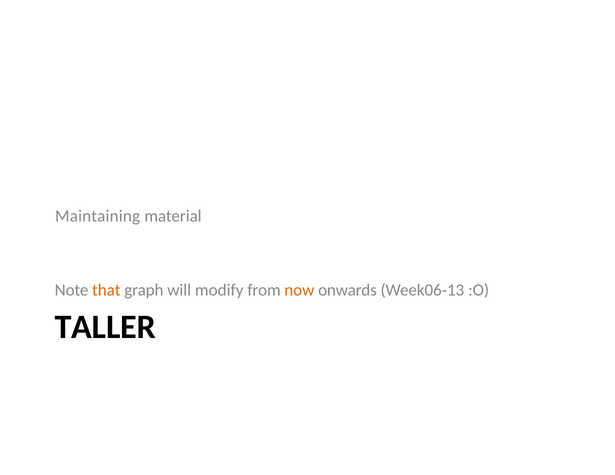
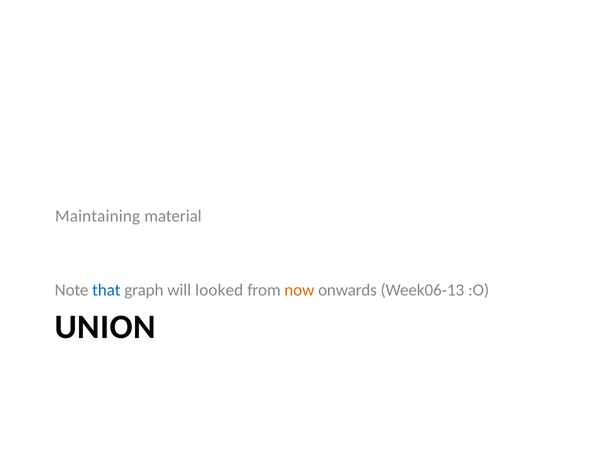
that colour: orange -> blue (106, 290)
modify: modify -> looked (219, 290)
TALLER: TALLER -> UNION (105, 327)
